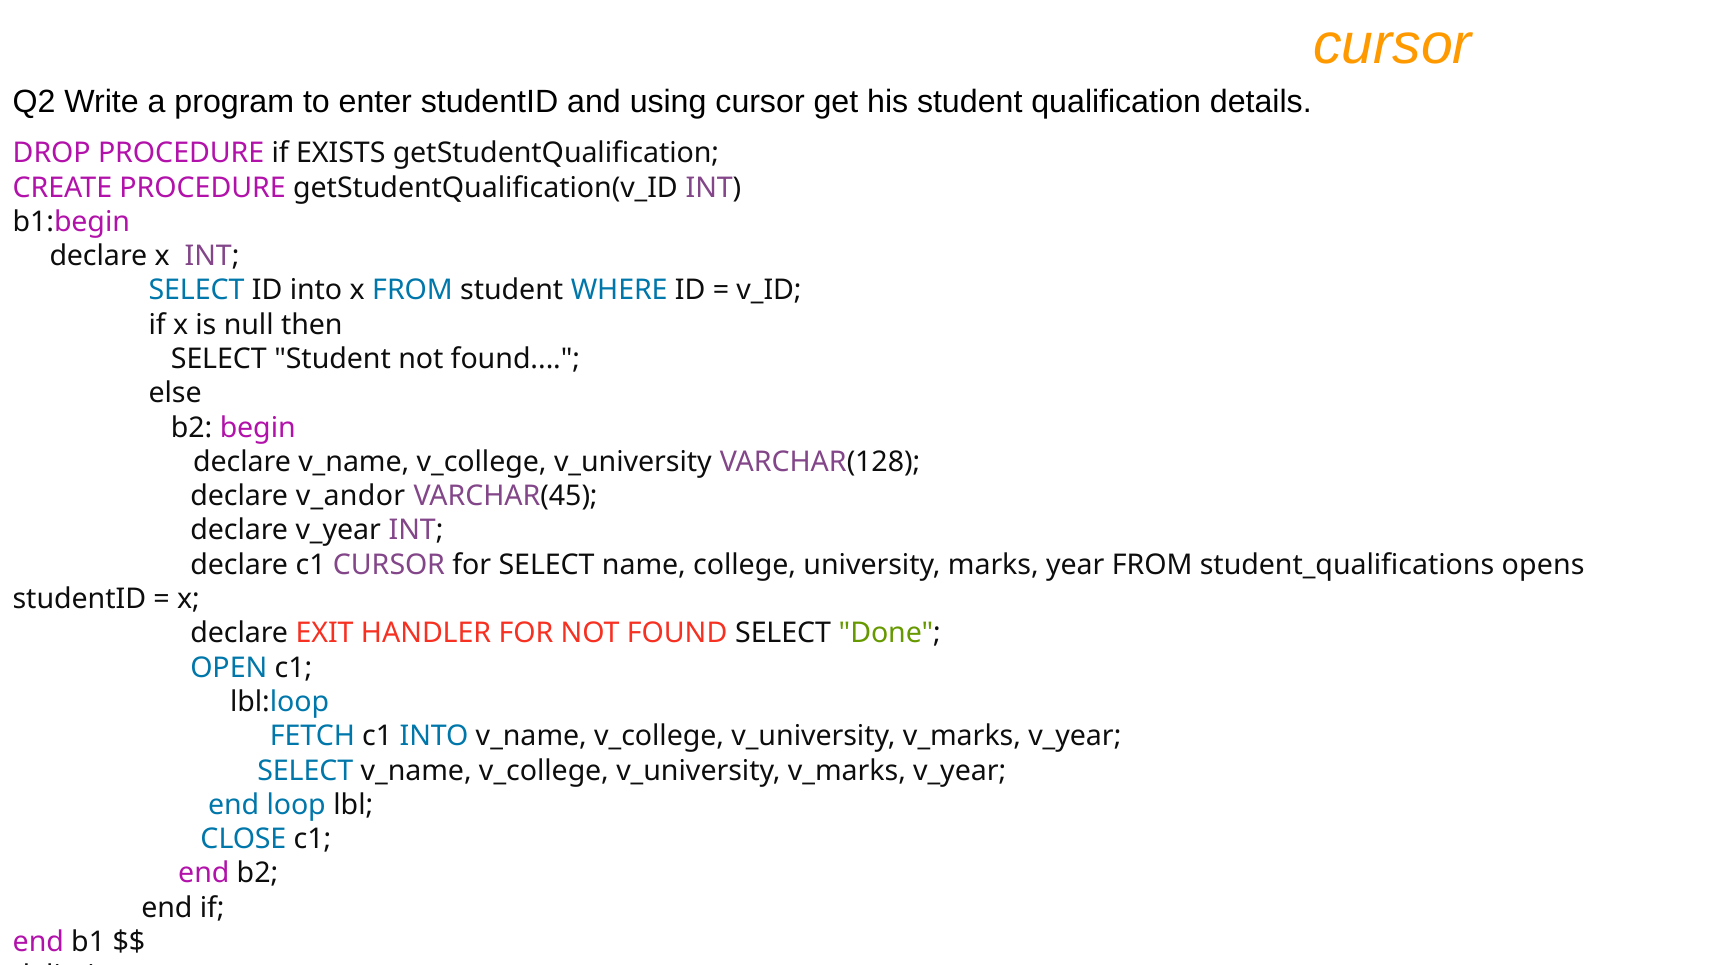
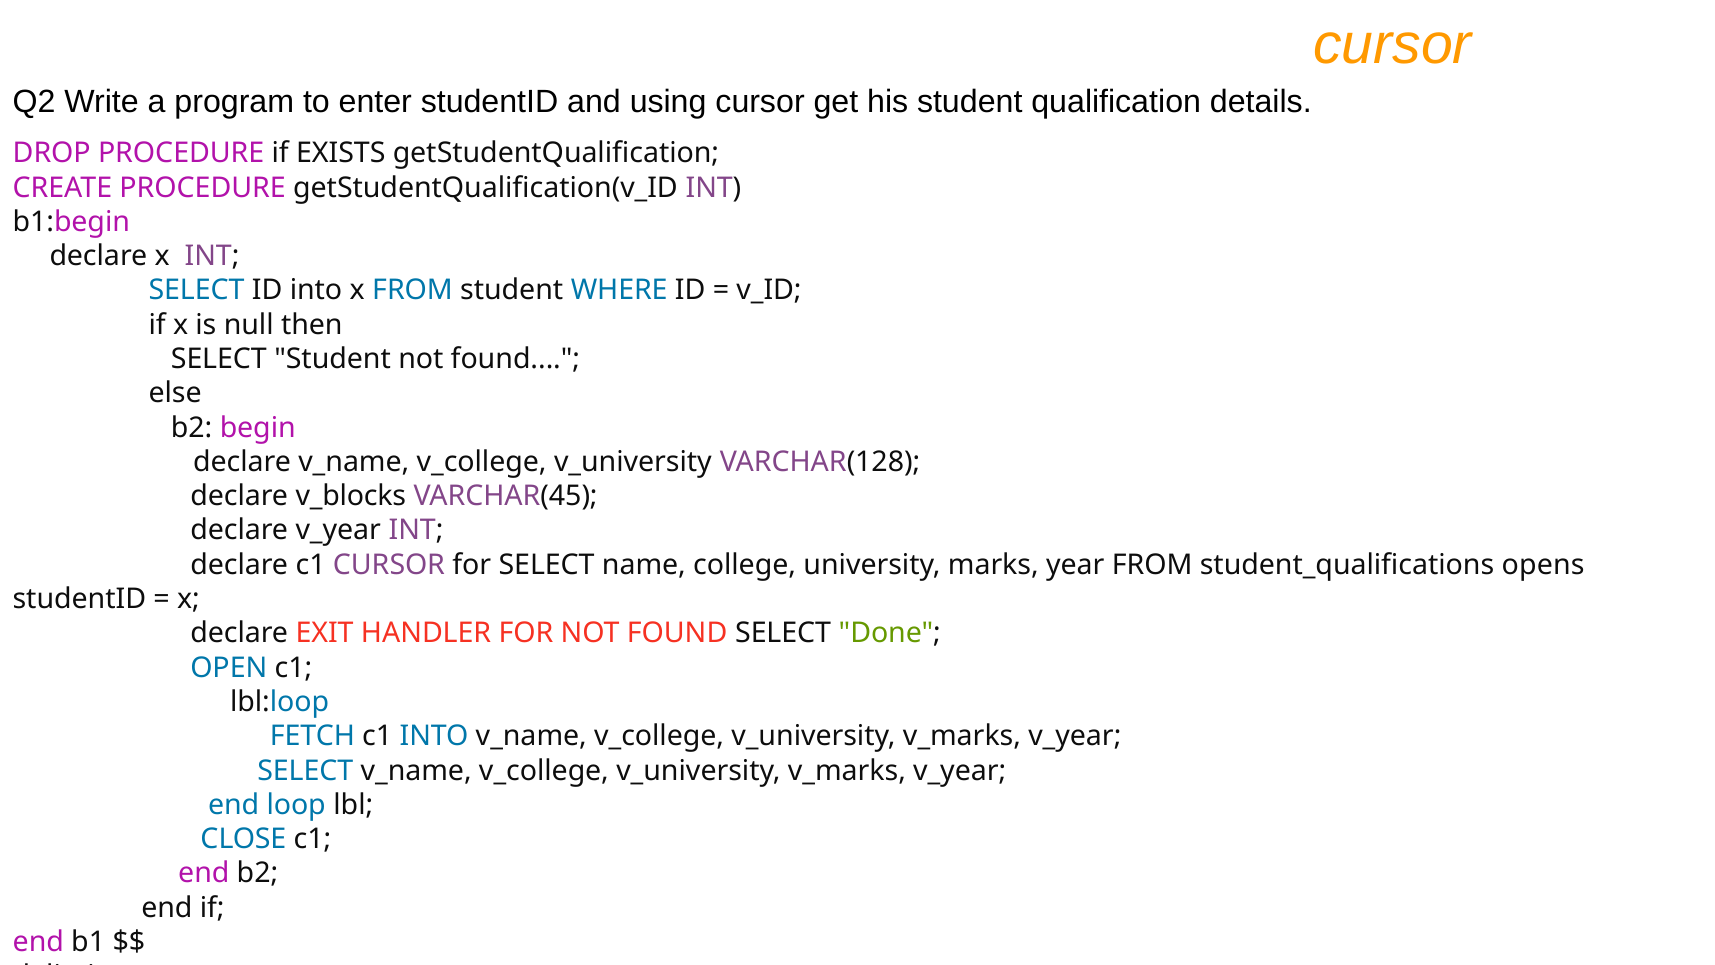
v_andor: v_andor -> v_blocks (351, 496)
